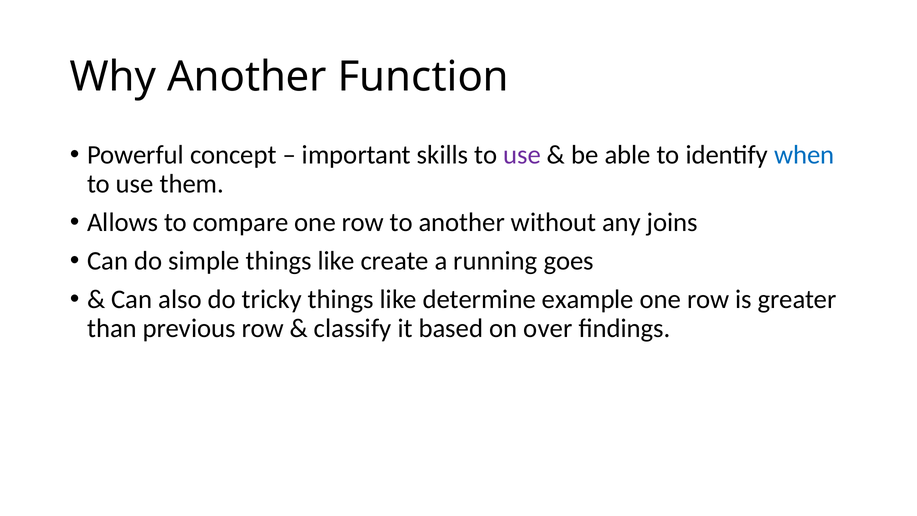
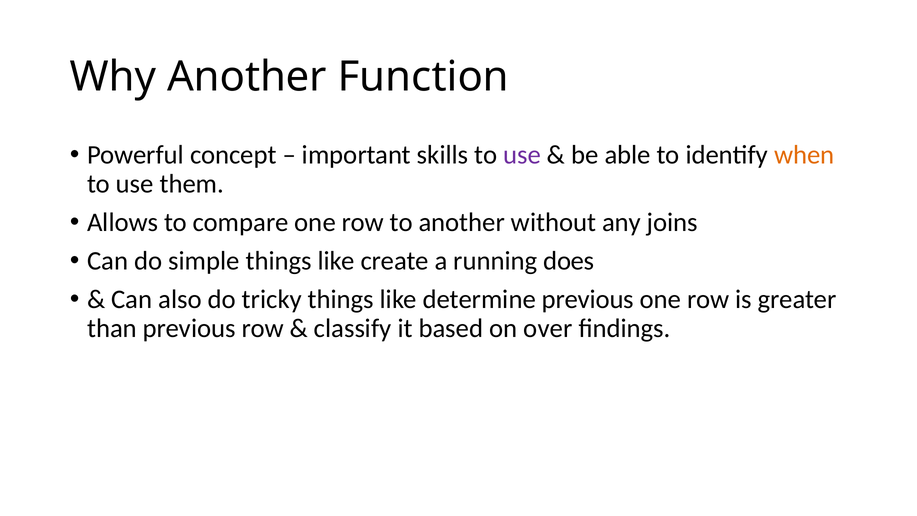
when colour: blue -> orange (804, 155)
goes: goes -> does (569, 261)
determine example: example -> previous (588, 299)
